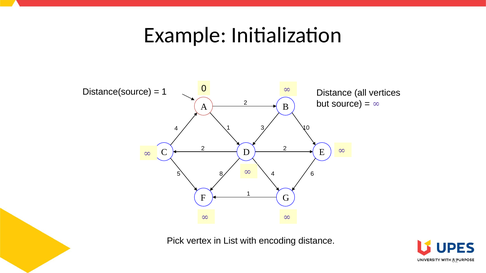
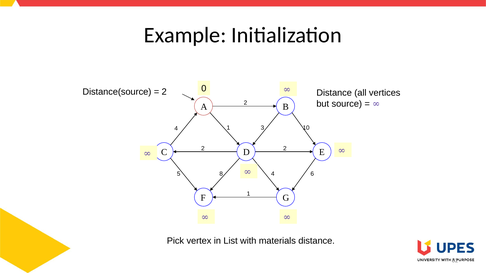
1: 1 -> 2 (164, 92)
encoding: encoding -> materials (277, 241)
